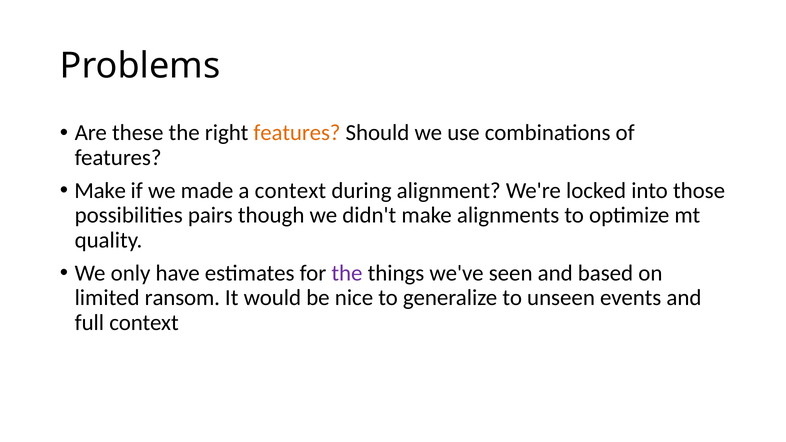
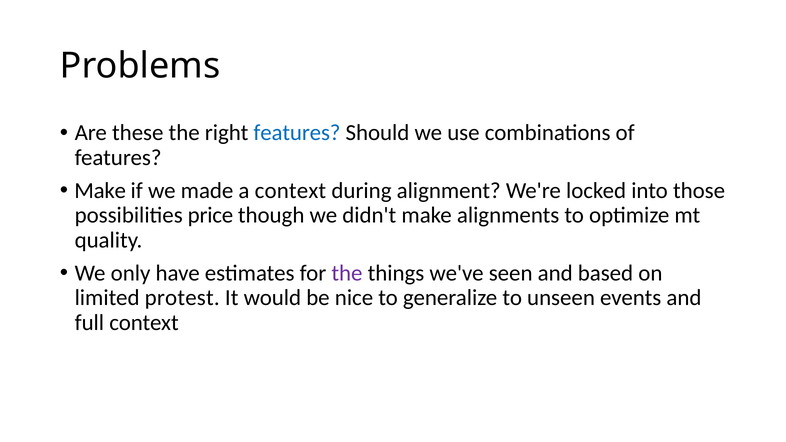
features colour: orange -> blue (297, 133)
pairs: pairs -> price (210, 215)
ransom: ransom -> protest (182, 298)
